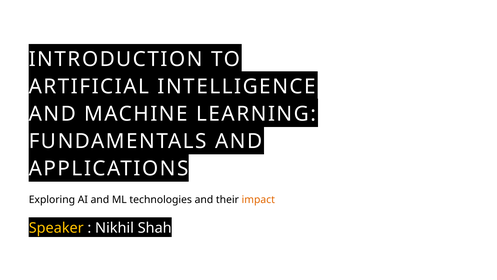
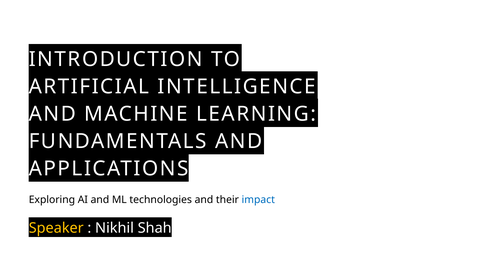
impact colour: orange -> blue (258, 200)
